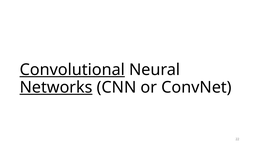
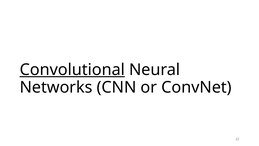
Networks underline: present -> none (56, 87)
